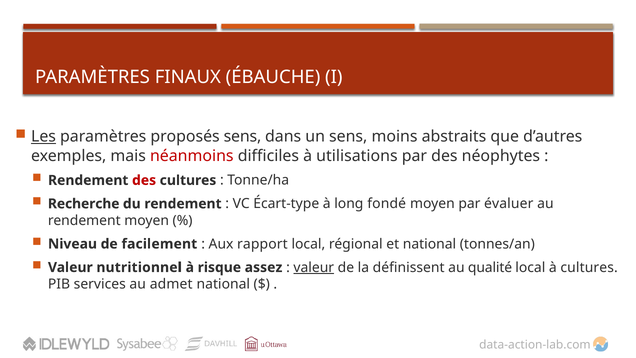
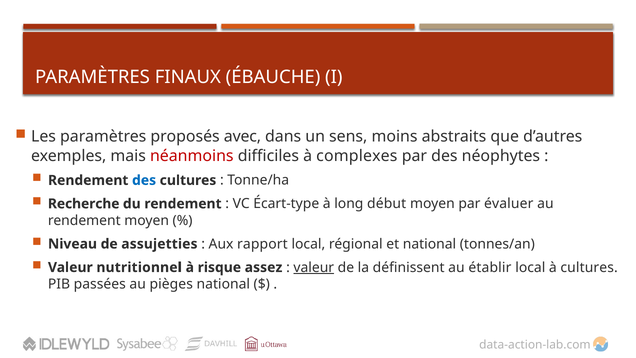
Les underline: present -> none (44, 137)
proposés sens: sens -> avec (242, 137)
utilisations: utilisations -> complexes (357, 156)
des colour: red -> blue (144, 180)
fondé: fondé -> début (387, 204)
facilement: facilement -> assujetties (159, 244)
qualité: qualité -> établir (490, 267)
services: services -> passées (100, 284)
admet: admet -> pièges (171, 284)
